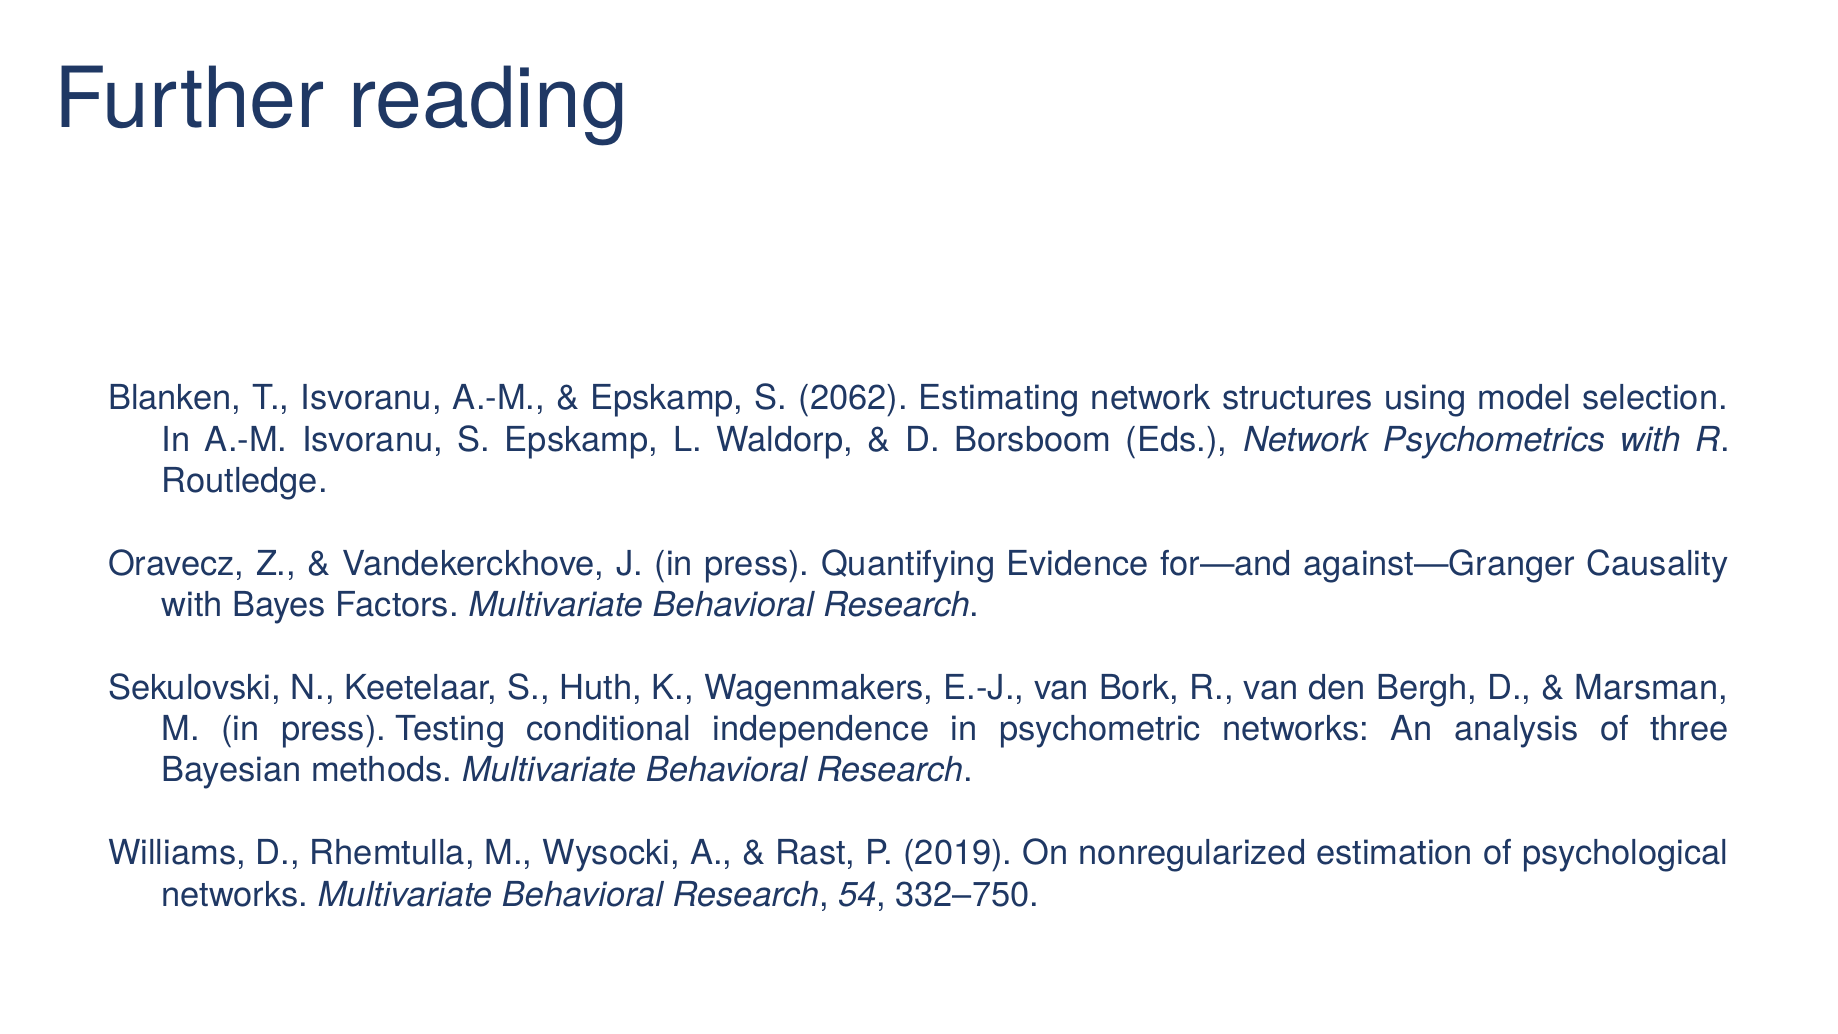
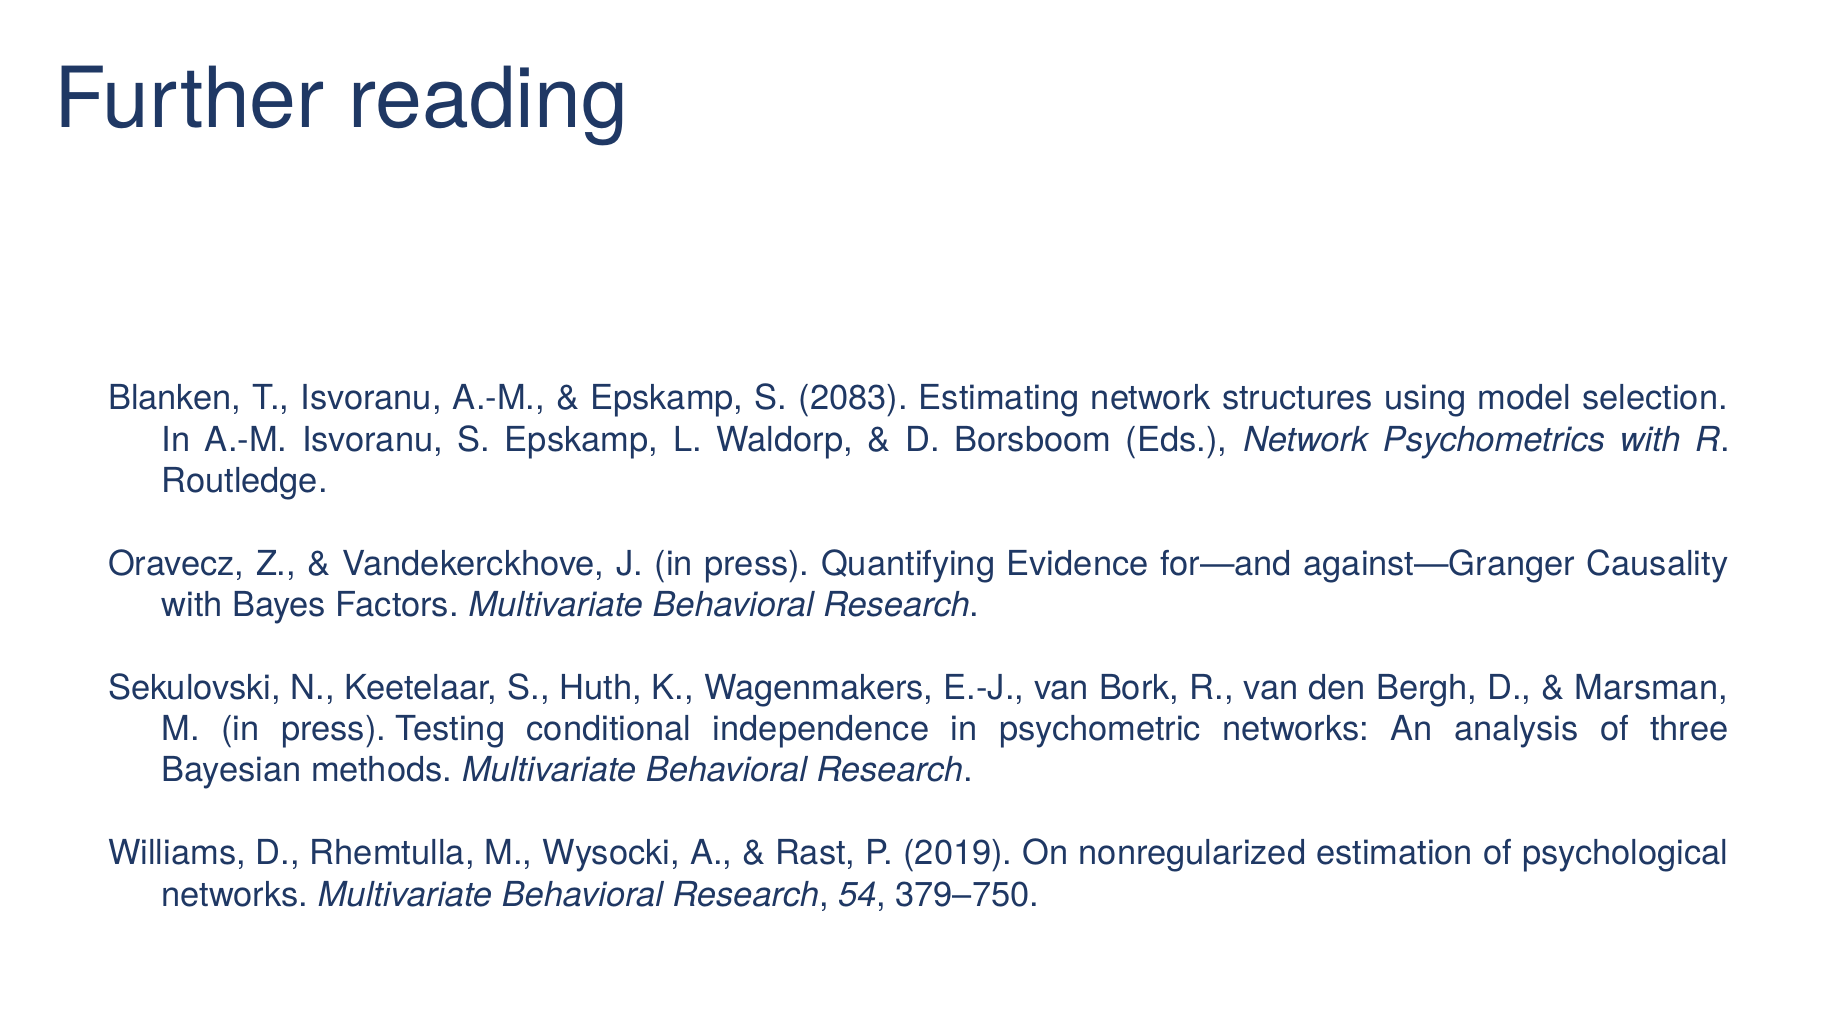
2062: 2062 -> 2083 (853, 398)
332–750: 332–750 -> 379–750 (967, 895)
